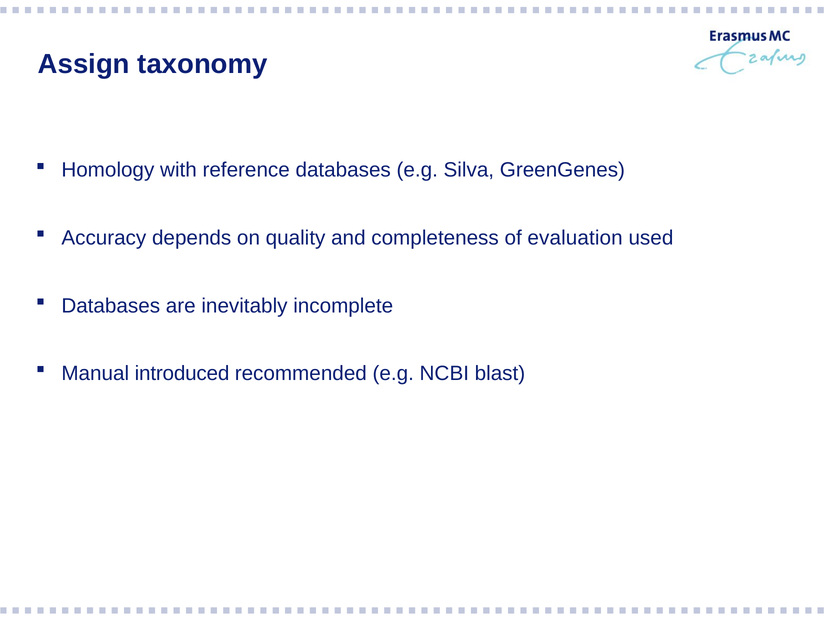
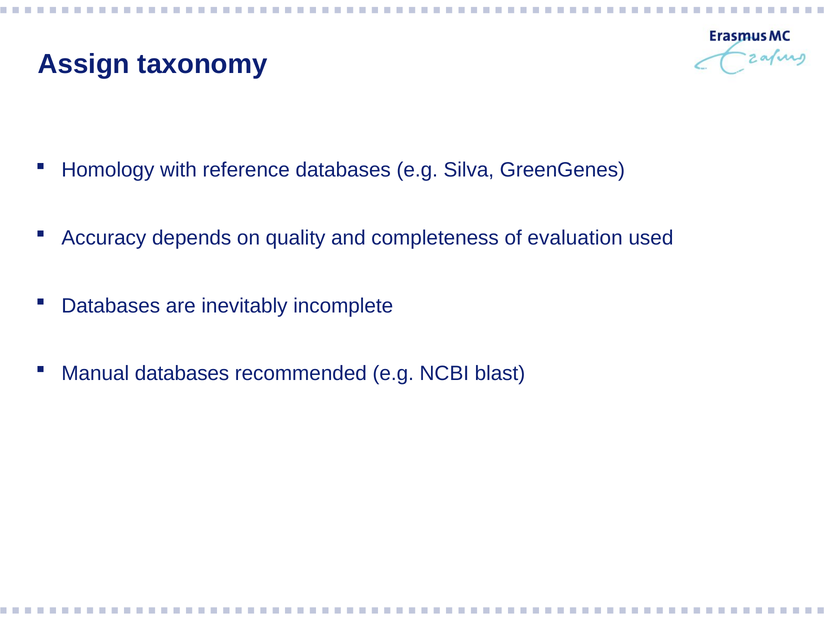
Manual introduced: introduced -> databases (182, 374)
